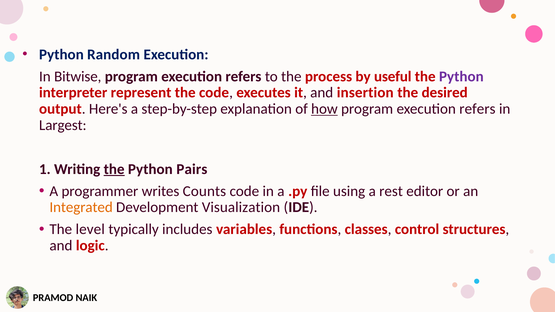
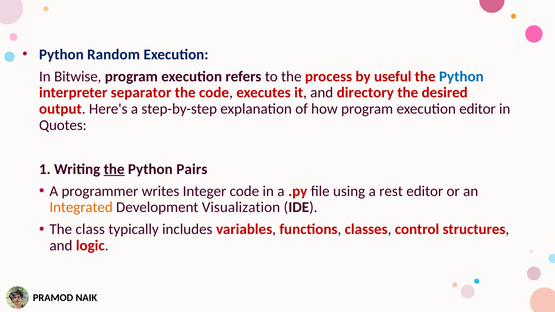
Python colour: purple -> blue (461, 77)
represent: represent -> separator (141, 93)
insertion: insertion -> directory (365, 93)
how underline: present -> none (324, 109)
refers: refers -> editor (477, 109)
Largest: Largest -> Quotes (63, 125)
Counts: Counts -> Integer (205, 191)
level: level -> class (90, 229)
